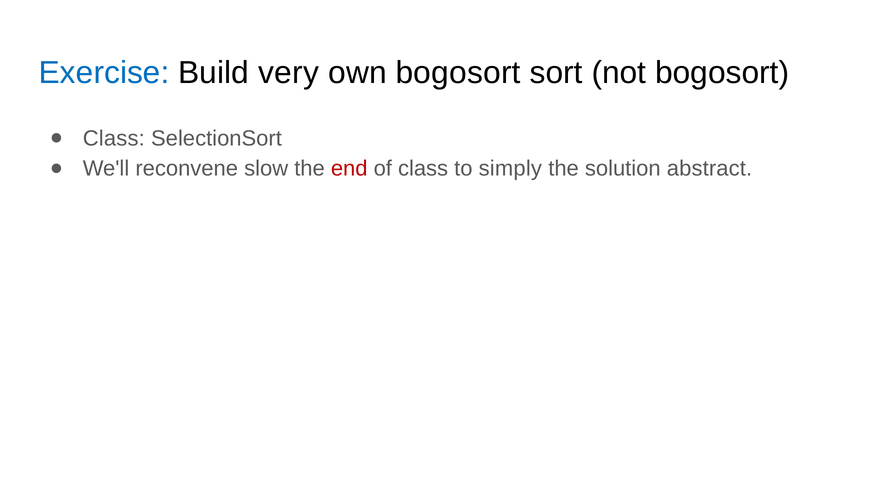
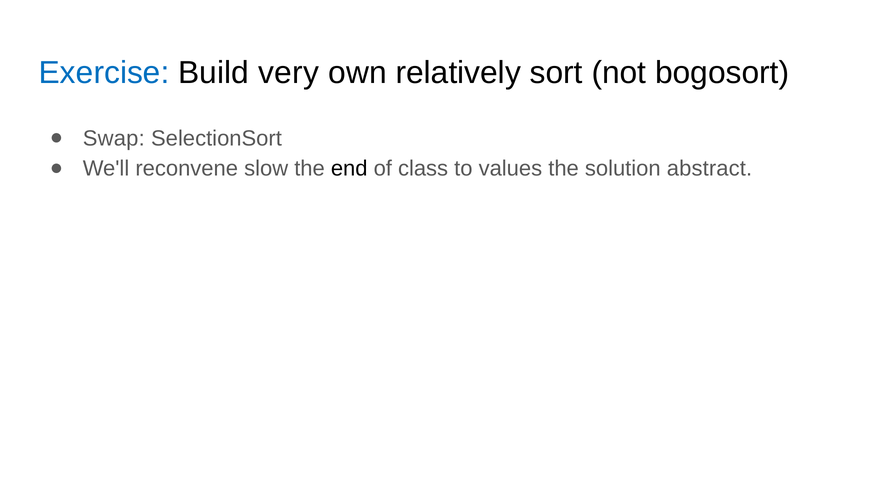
own bogosort: bogosort -> relatively (458, 73)
Class: Class -> Swap (114, 138)
end colour: red -> black (349, 169)
simply: simply -> values (510, 169)
